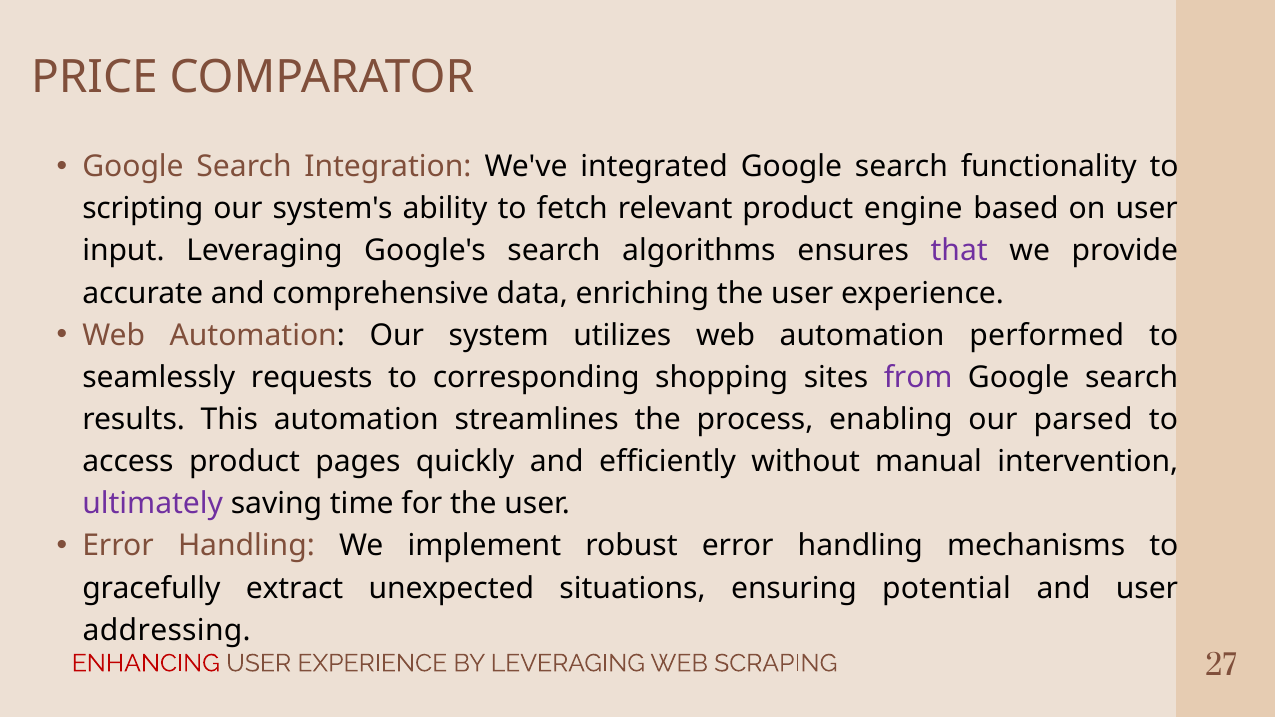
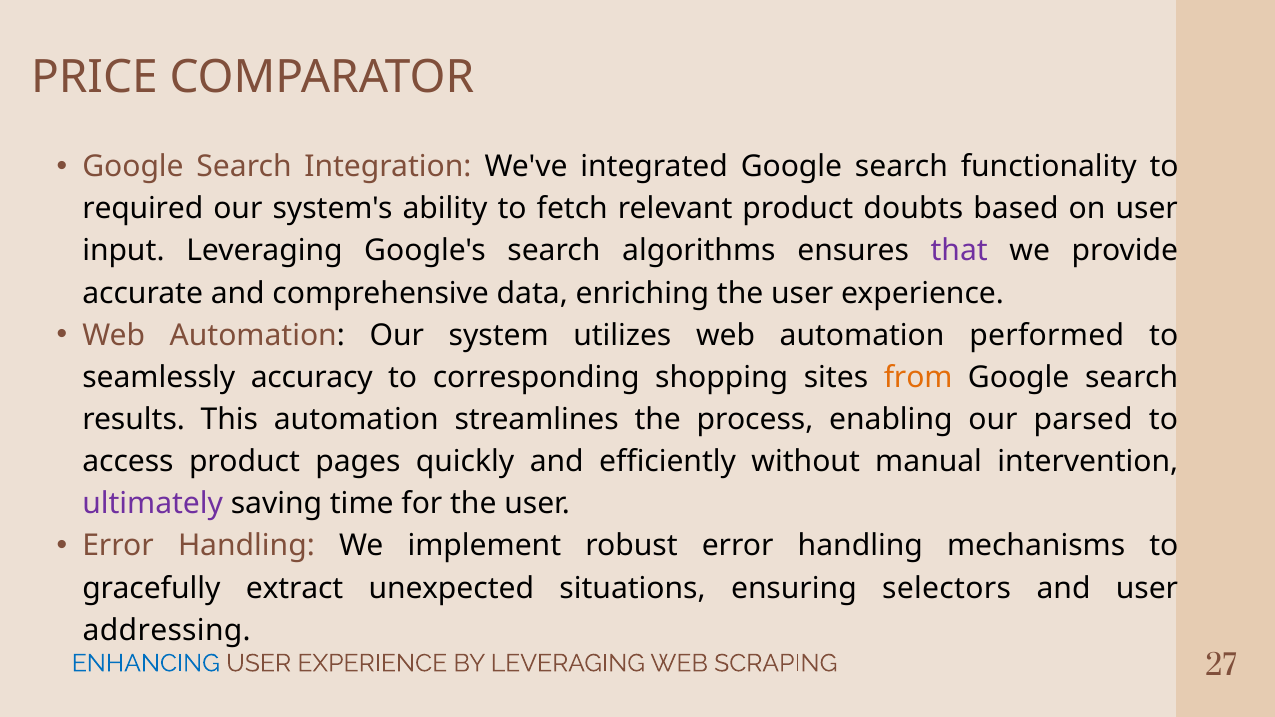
scripting: scripting -> required (143, 209)
engine: engine -> doubts (913, 209)
requests: requests -> accuracy (312, 378)
from colour: purple -> orange (918, 378)
potential: potential -> selectors (947, 588)
ENHANCING colour: red -> blue (146, 663)
